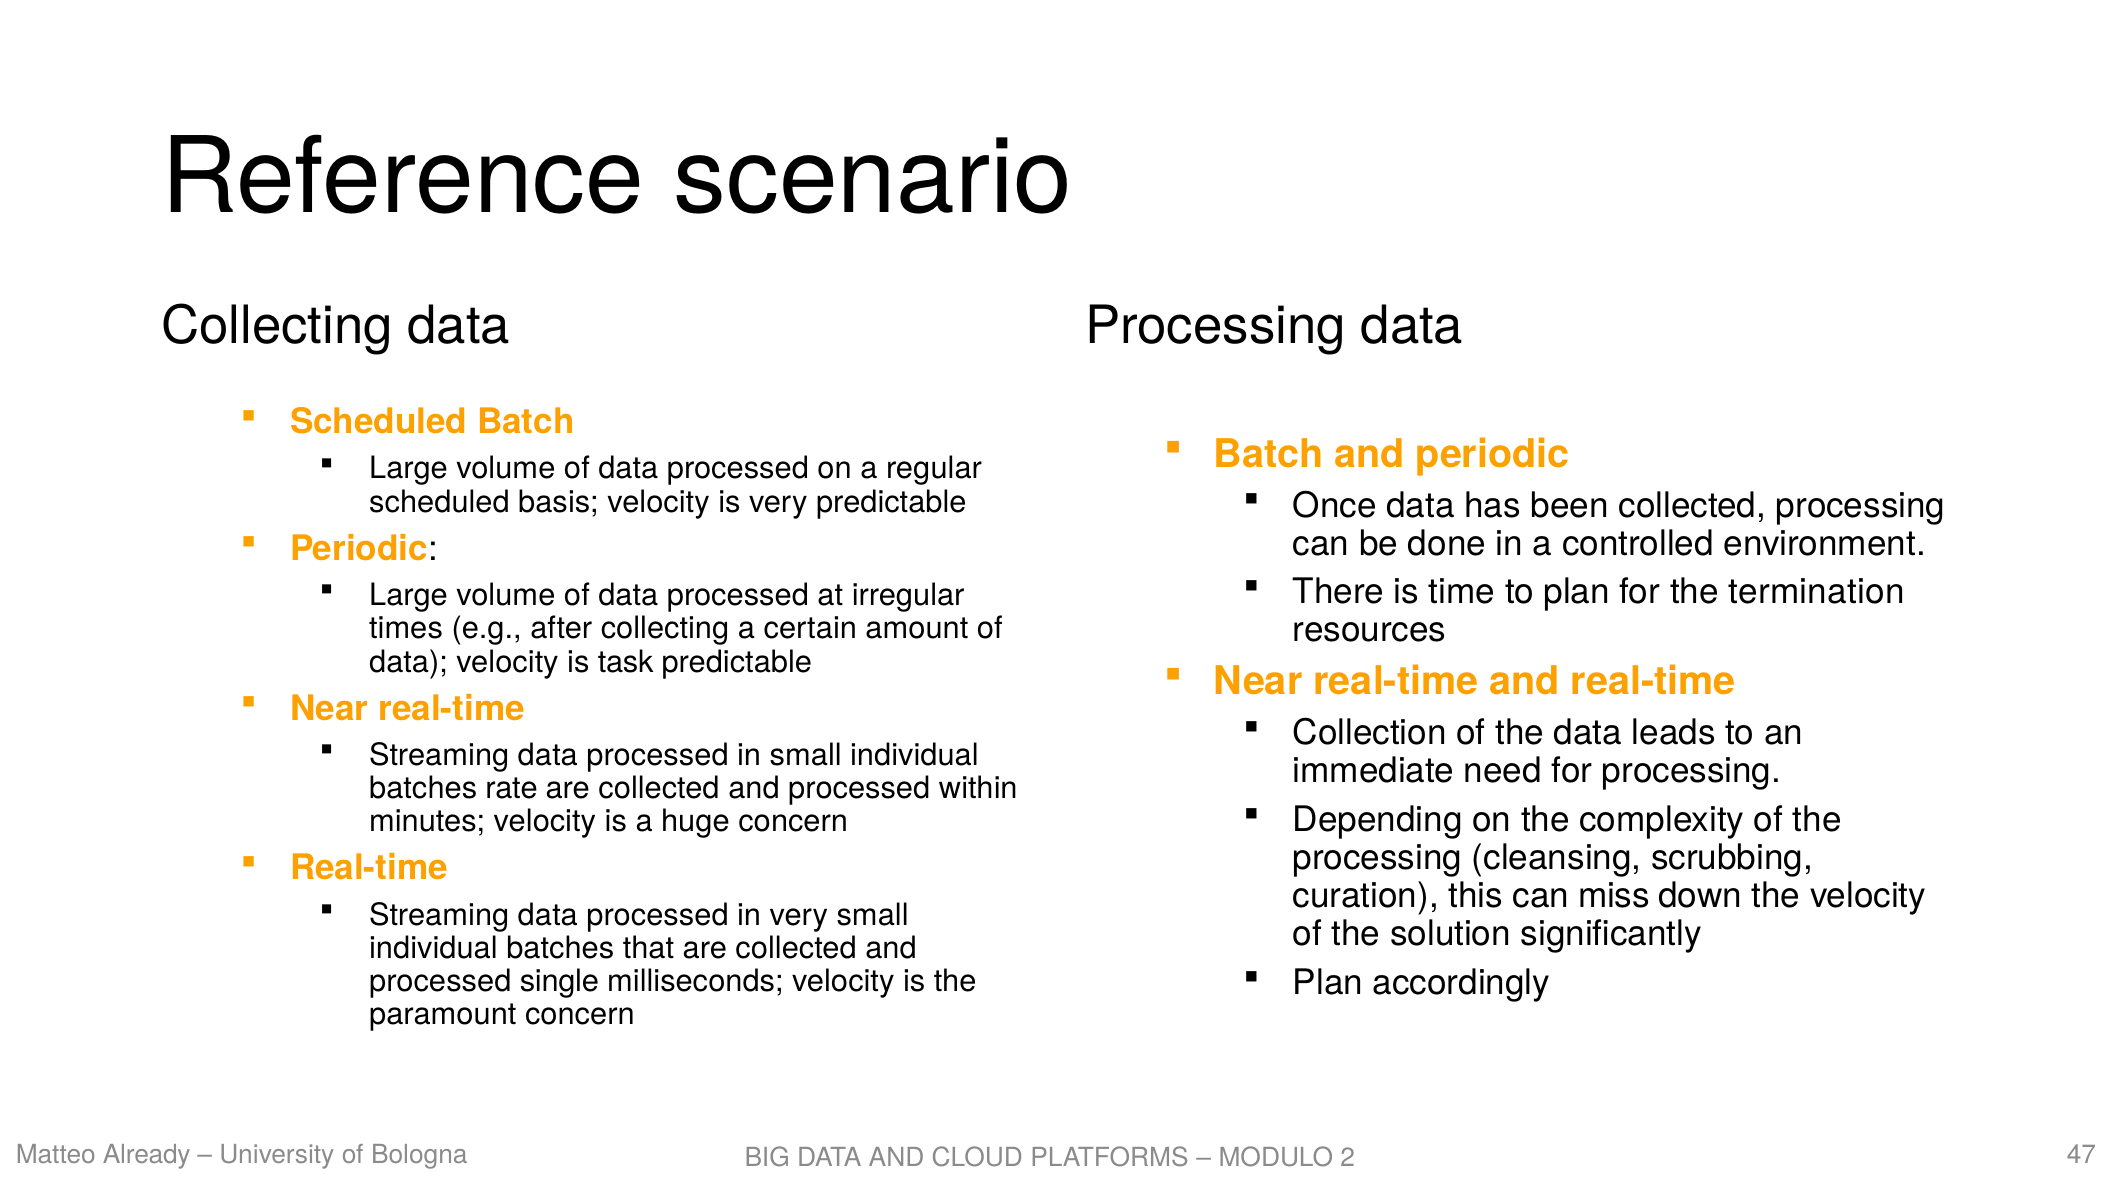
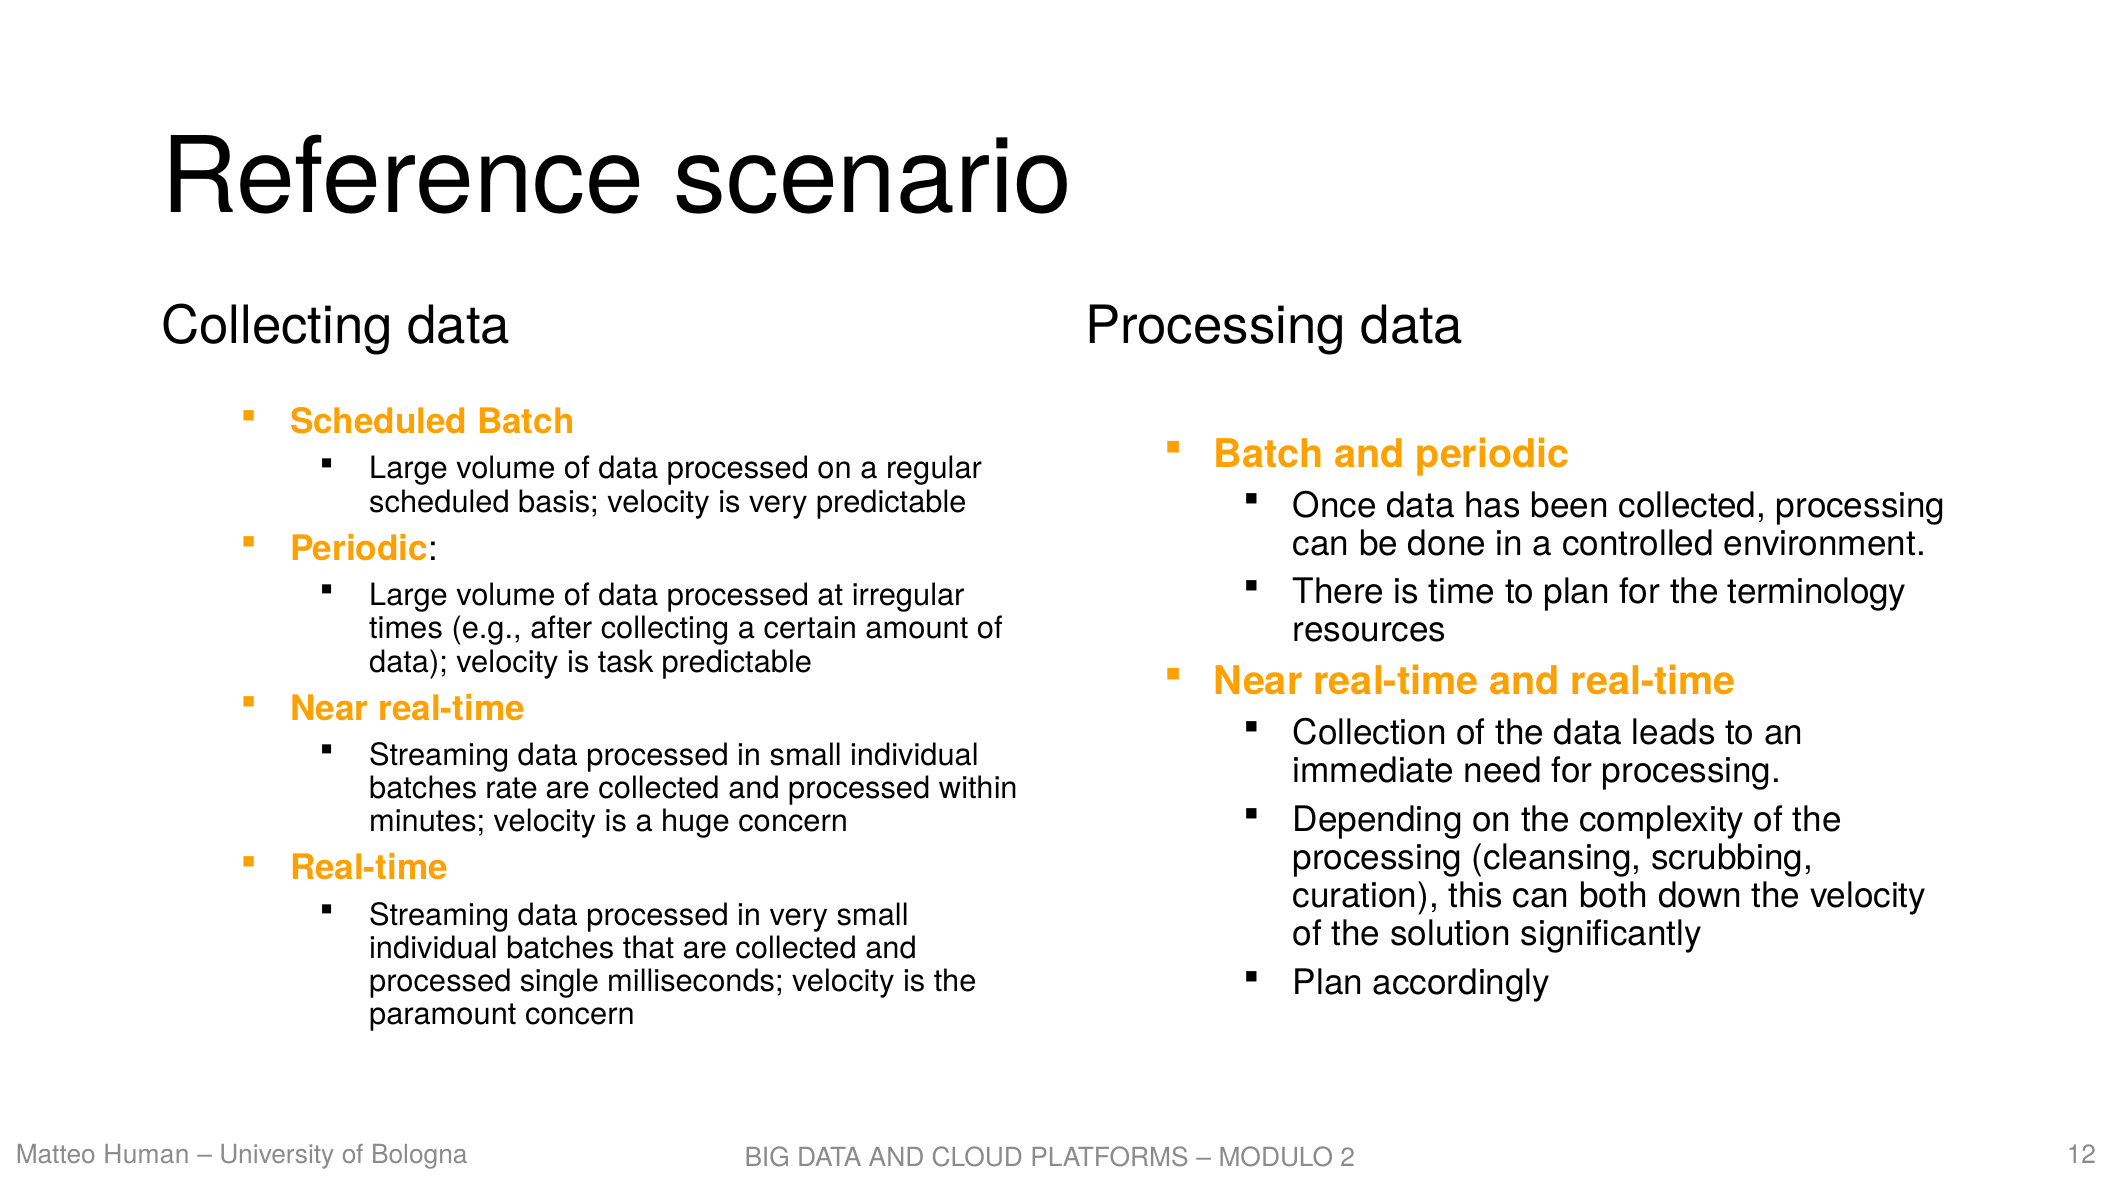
termination: termination -> terminology (1817, 592)
miss: miss -> both (1614, 896)
Already: Already -> Human (146, 1155)
47: 47 -> 12 (2081, 1155)
